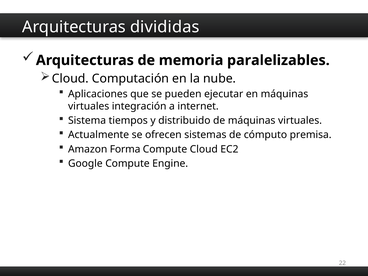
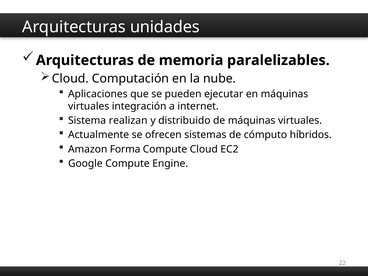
divididas: divididas -> unidades (165, 27)
tiempos: tiempos -> realizan (128, 121)
premisa: premisa -> híbridos (311, 135)
